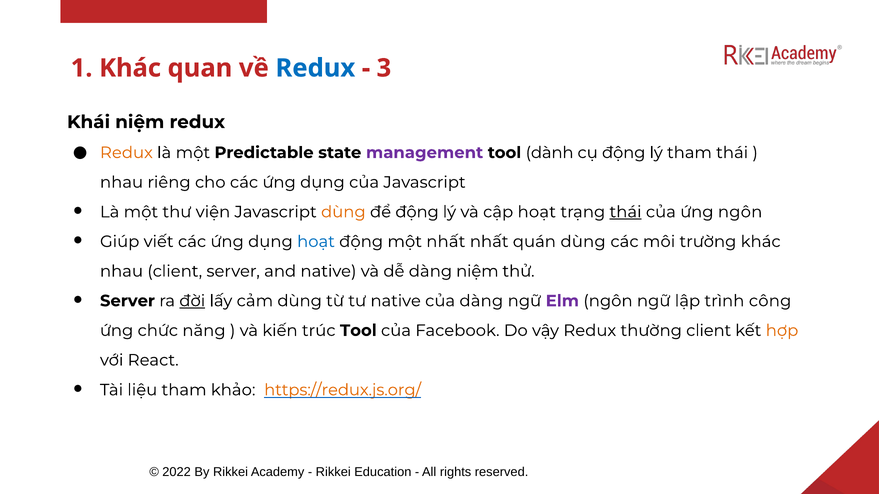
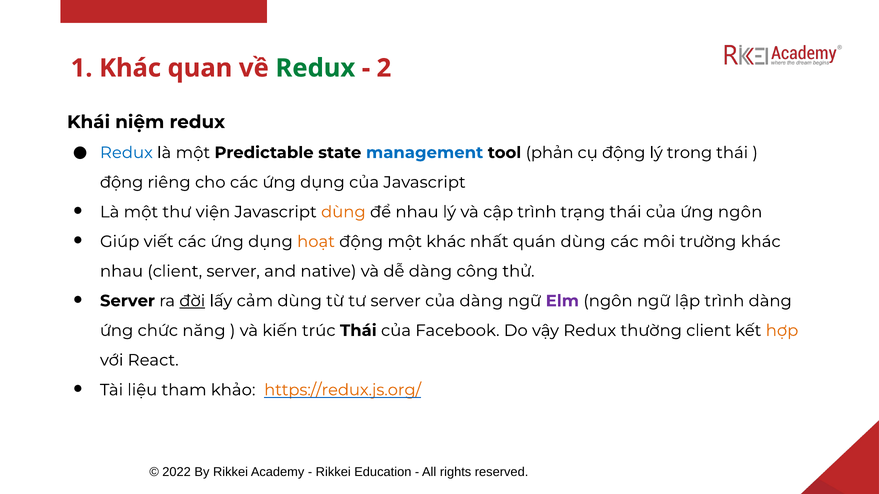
Redux colour: blue -> green (315, 68)
3: 3 -> 2 (384, 68)
Redux colour: orange -> blue (126, 153)
management colour: purple -> blue (425, 153)
dành: dành -> phản (550, 153)
lý tham: tham -> trong (690, 153)
nhau: nhau -> động (122, 182)
để động: động -> nhau (417, 212)
cập hoạt: hoạt -> trình (537, 212)
thái underline: present -> none (626, 212)
hoạt colour: blue -> orange (316, 242)
một nhất: nhất -> khác (446, 242)
dàng niệm: niệm -> công (477, 271)
tư native: native -> server (396, 301)
trình công: công -> dàng (770, 301)
trúc Tool: Tool -> Thái (358, 331)
